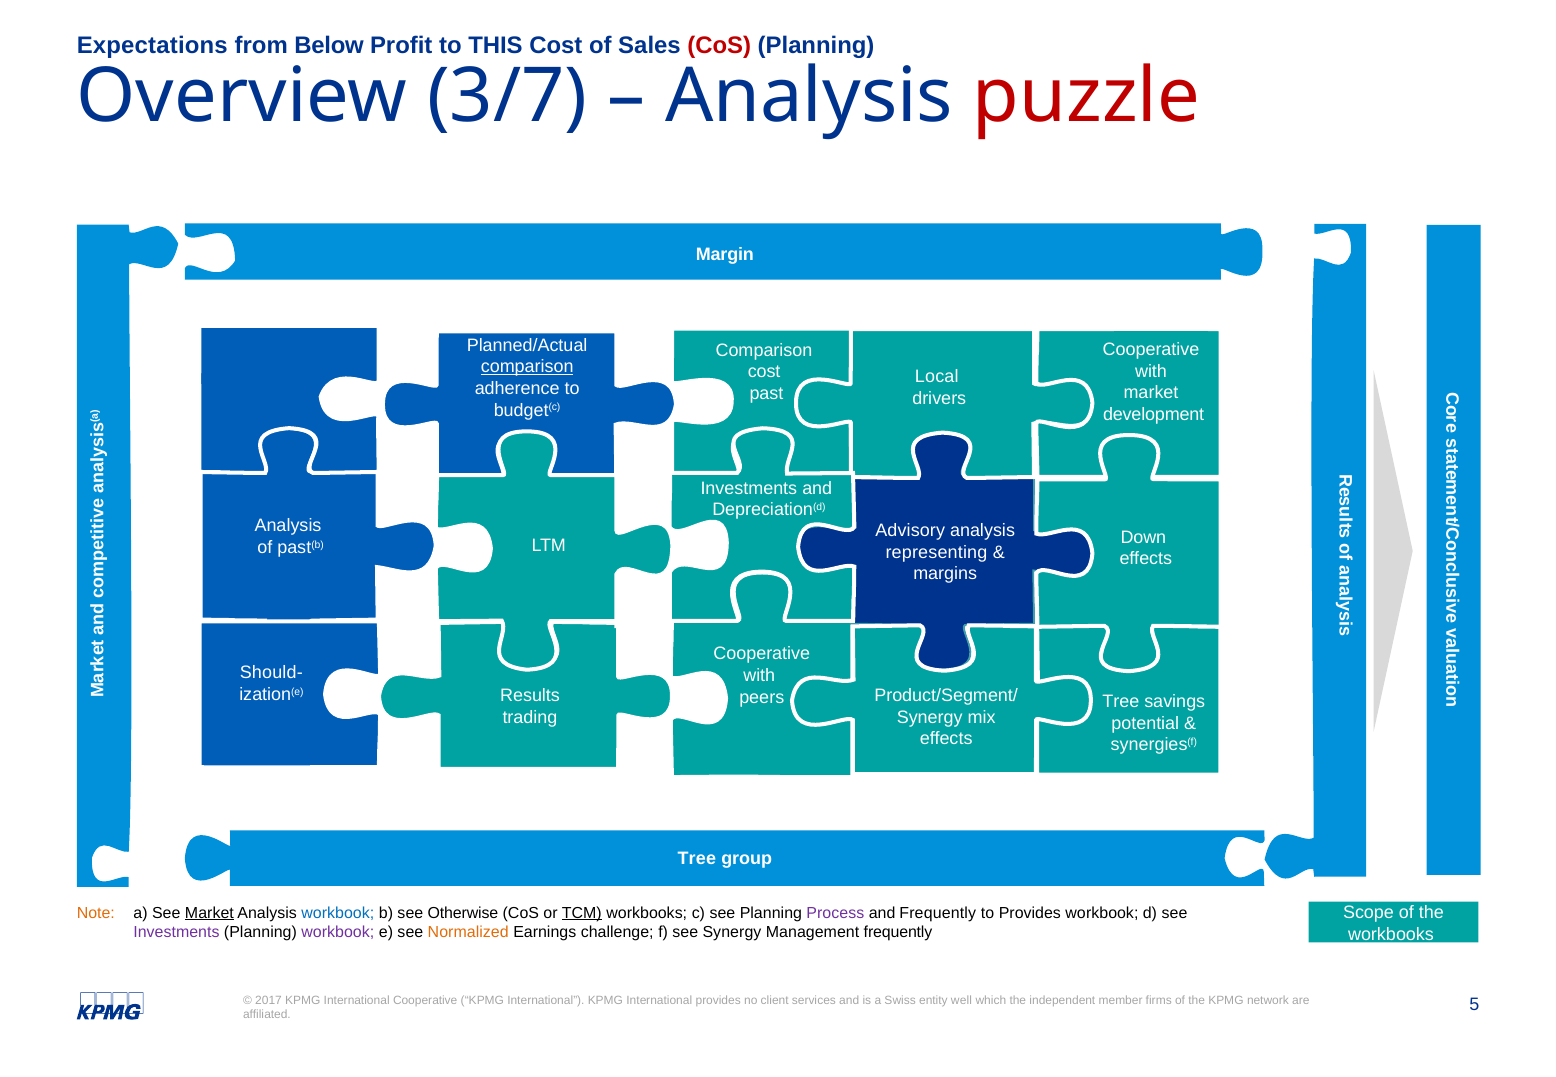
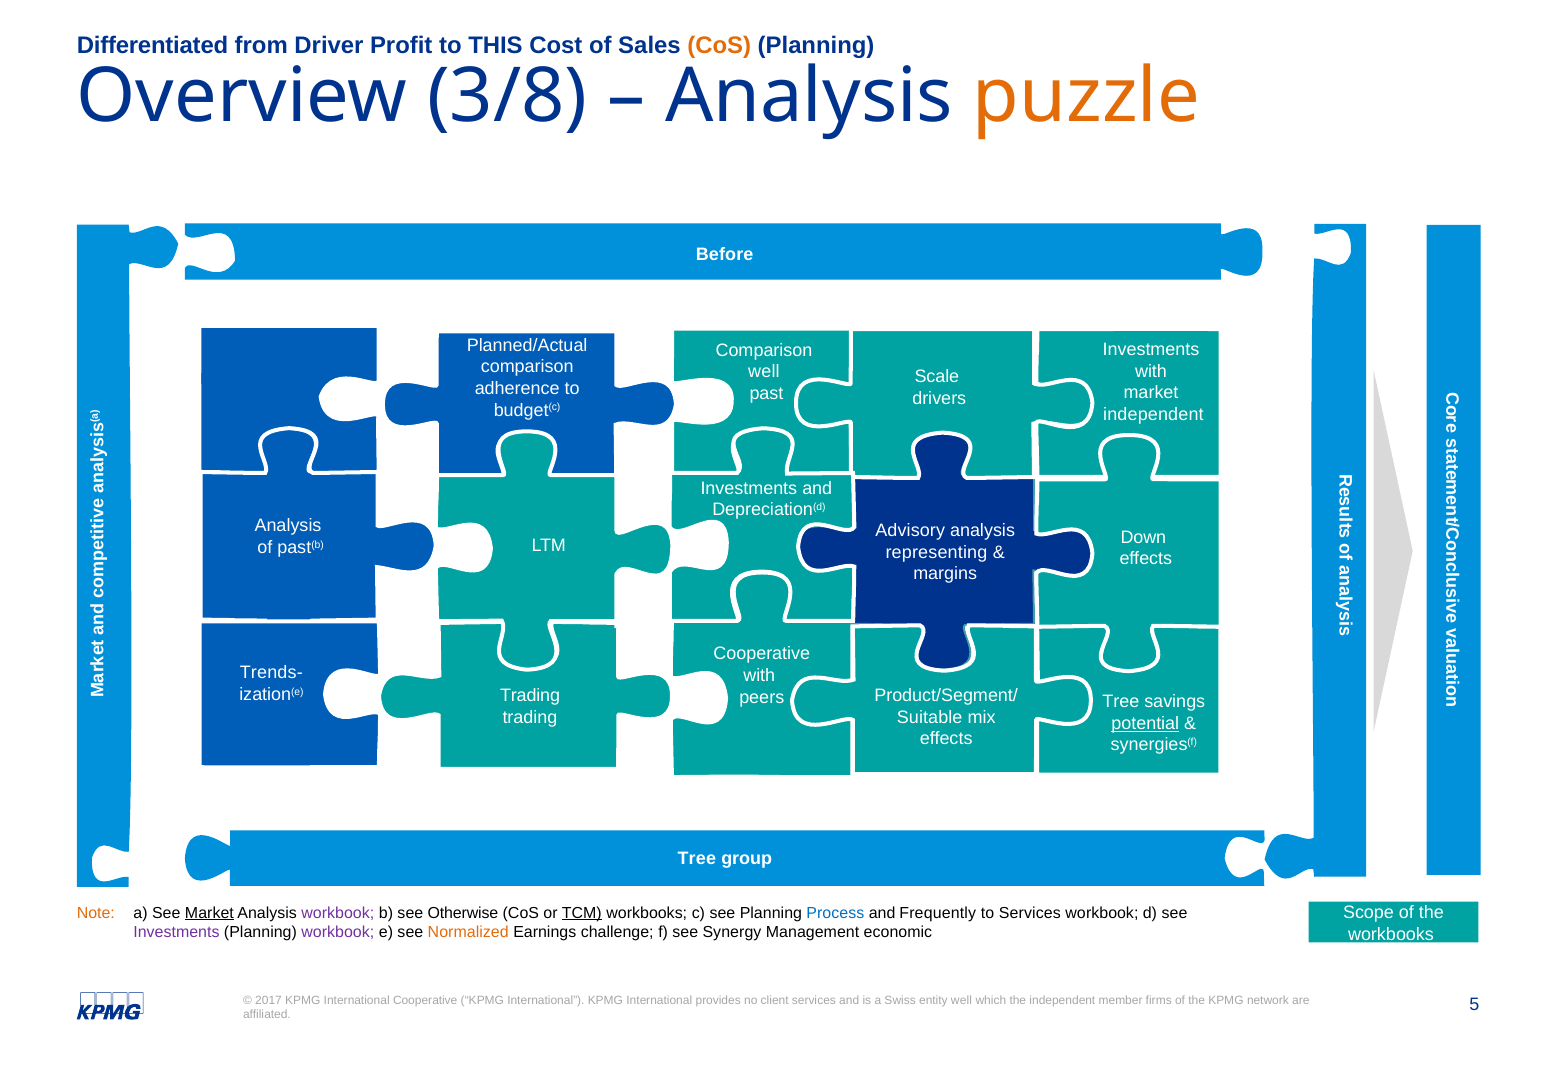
Expectations: Expectations -> Differentiated (152, 46)
Below: Below -> Driver (329, 46)
CoS colour: red -> orange (719, 46)
3/7: 3/7 -> 3/8 (507, 97)
puzzle colour: red -> orange (1086, 97)
Margin: Margin -> Before (725, 255)
Cooperative: Cooperative -> Investments (1151, 350)
comparison underline: present -> none (527, 367)
cost: cost -> well (764, 372)
Local: Local -> Scale (937, 377)
development: development -> independent (1153, 415)
Should-: Should- -> Trends- (271, 673)
Results: Results -> Trading (530, 696)
Synergy: Synergy -> Suitable (930, 717)
potential underline: none -> present (1145, 724)
workbook colour: blue -> purple (338, 913)
Process colour: purple -> blue (835, 913)
to Provides: Provides -> Services (1030, 913)
Management frequently: frequently -> economic (898, 932)
